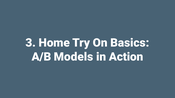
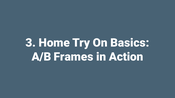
Models: Models -> Frames (74, 57)
